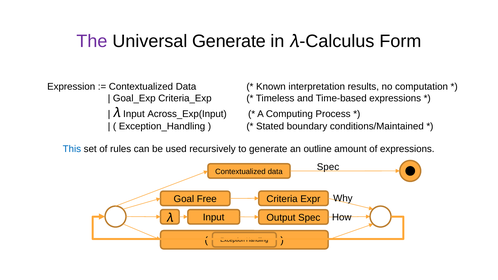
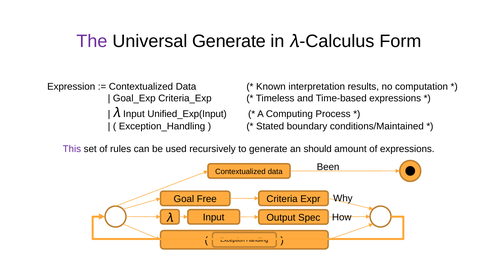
Across_Exp(Input: Across_Exp(Input -> Unified_Exp(Input (187, 114)
This colour: blue -> purple (72, 149)
outline: outline -> should (318, 149)
Spec: Spec -> Been (328, 167)
